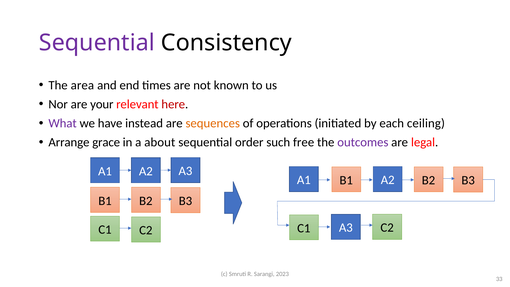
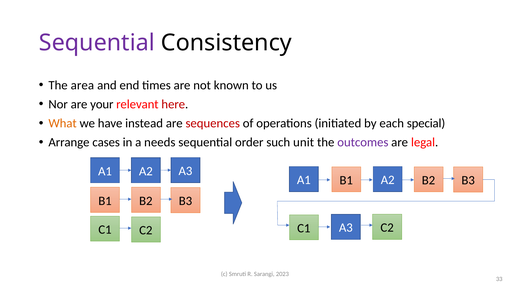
What colour: purple -> orange (63, 123)
sequences colour: orange -> red (213, 123)
ceiling: ceiling -> special (426, 123)
grace: grace -> cases (106, 142)
about: about -> needs (160, 142)
free: free -> unit (304, 142)
